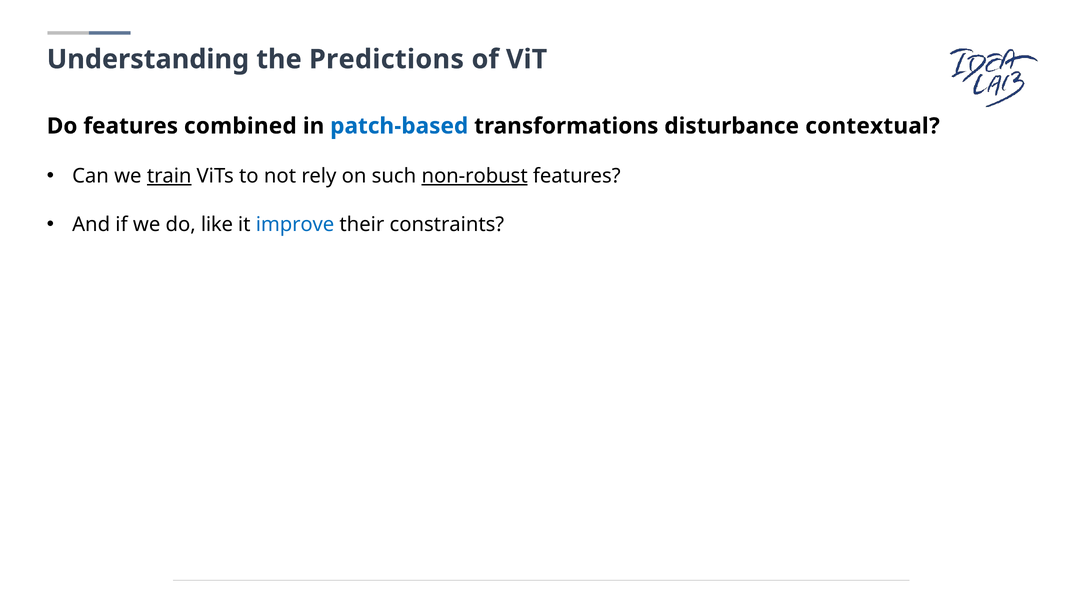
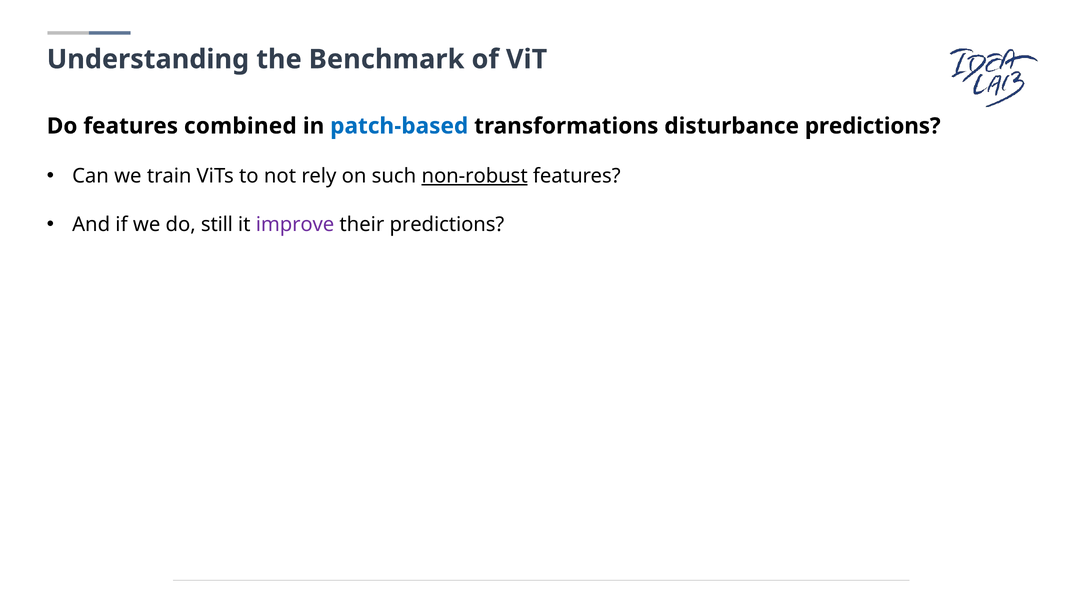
Predictions: Predictions -> Benchmark (387, 59)
disturbance contextual: contextual -> predictions (873, 126)
train underline: present -> none (169, 176)
like: like -> still (217, 225)
improve colour: blue -> purple (295, 225)
their constraints: constraints -> predictions (447, 225)
